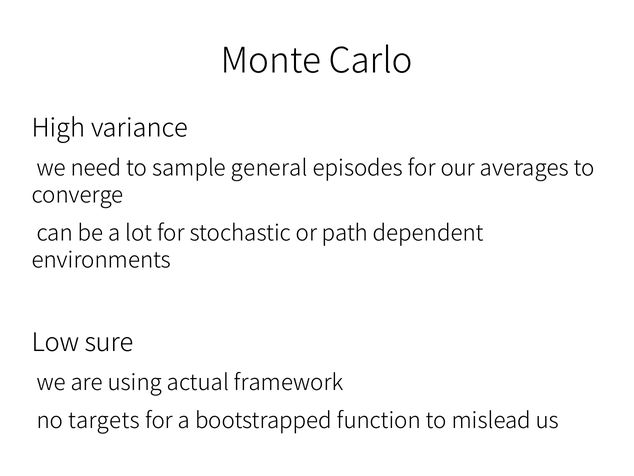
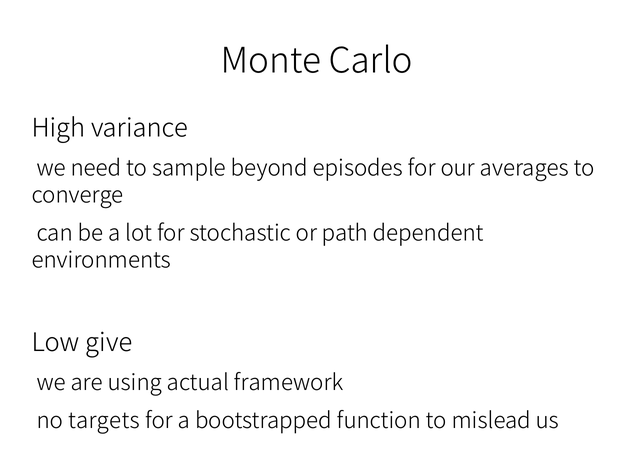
general: general -> beyond (269, 168)
sure: sure -> give (109, 342)
